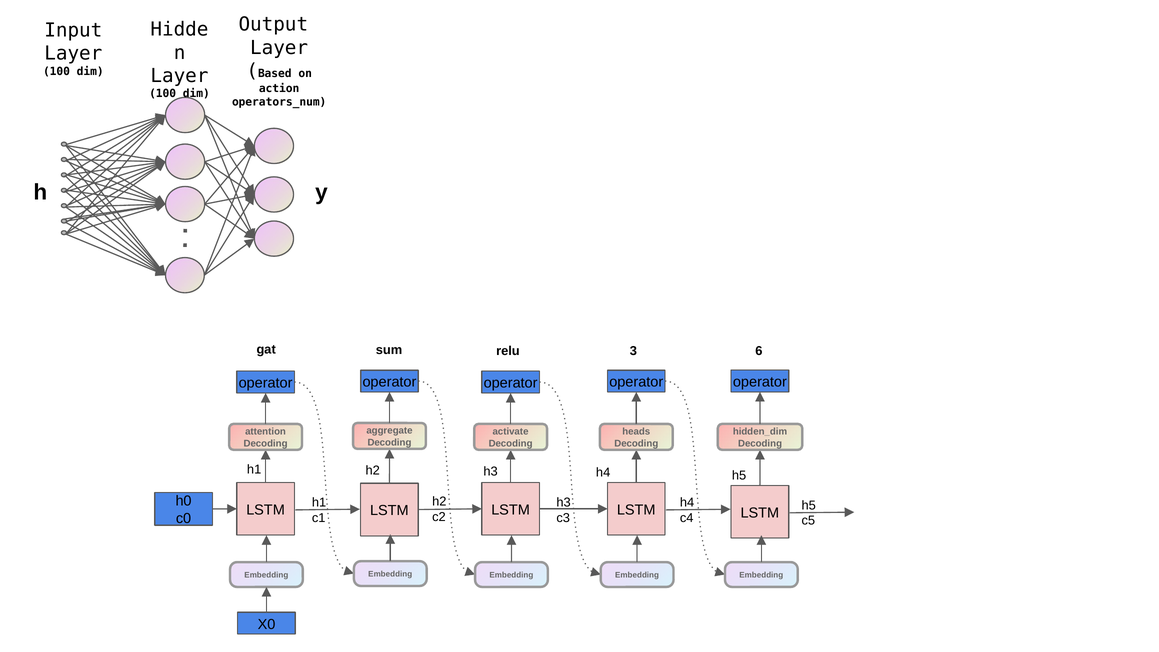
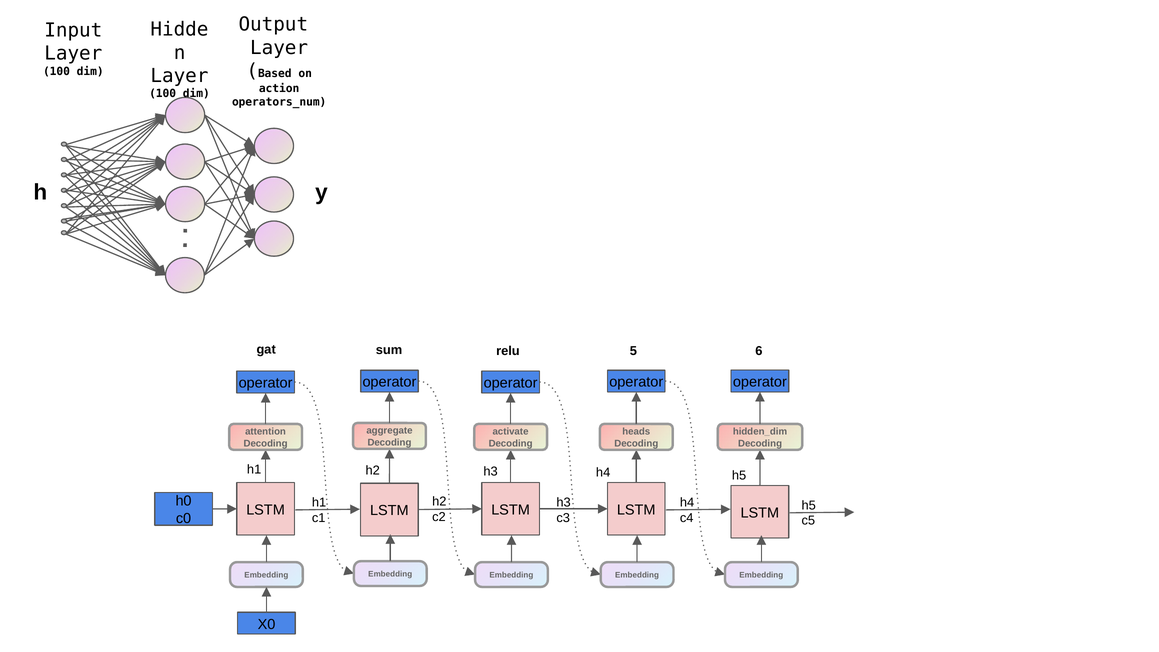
3: 3 -> 5 (633, 351)
